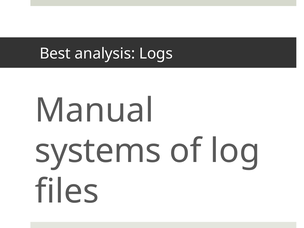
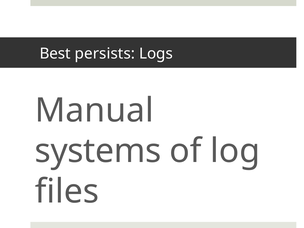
analysis: analysis -> persists (105, 54)
